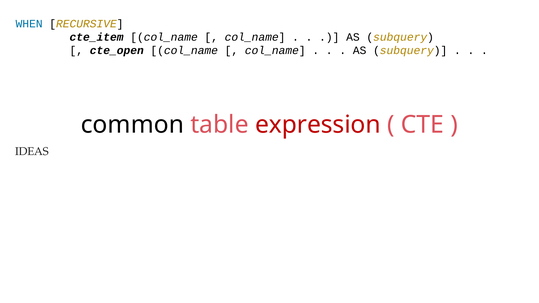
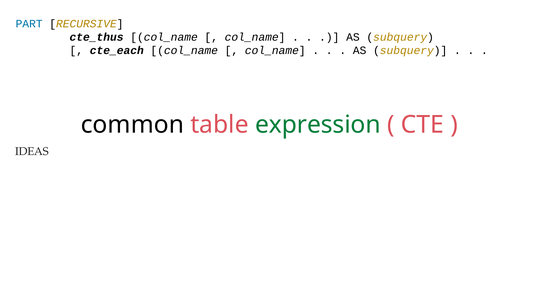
WHEN: WHEN -> PART (29, 24)
cte_item: cte_item -> cte_thus (97, 37)
cte_open: cte_open -> cte_each (117, 51)
expression colour: red -> green (318, 125)
